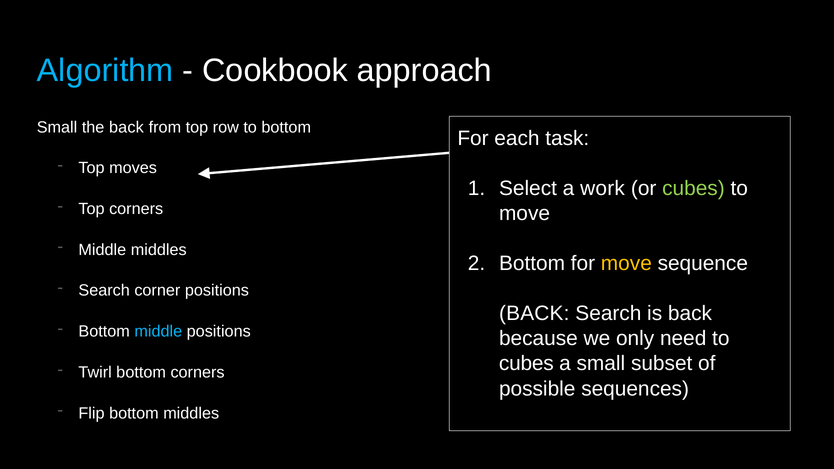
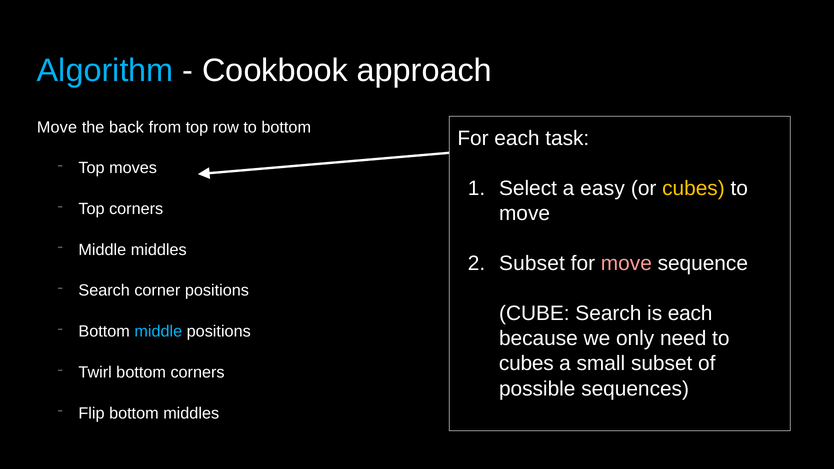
Small: Small -> Move (57, 127)
work: work -> easy (603, 189)
cubes colour: light green -> yellow (693, 189)
Bottom: Bottom -> Subset (532, 264)
move colour: yellow -> pink (626, 264)
BACK: BACK -> CUBE (534, 314)
is back: back -> each (690, 314)
